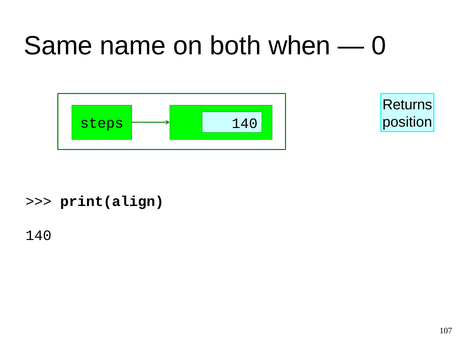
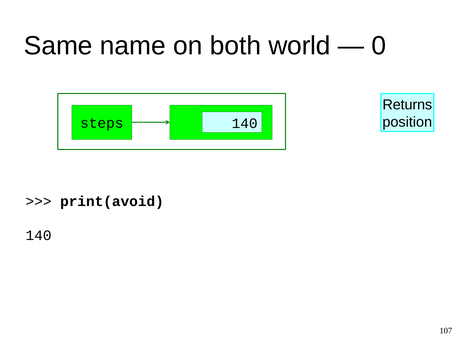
when: when -> world (299, 46)
print(align: print(align -> print(avoid (112, 201)
